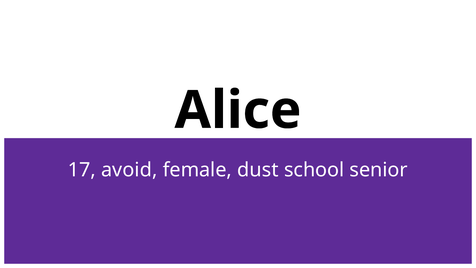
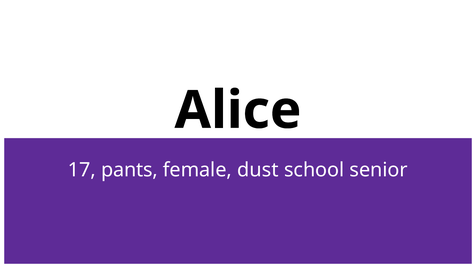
avoid: avoid -> pants (129, 170)
